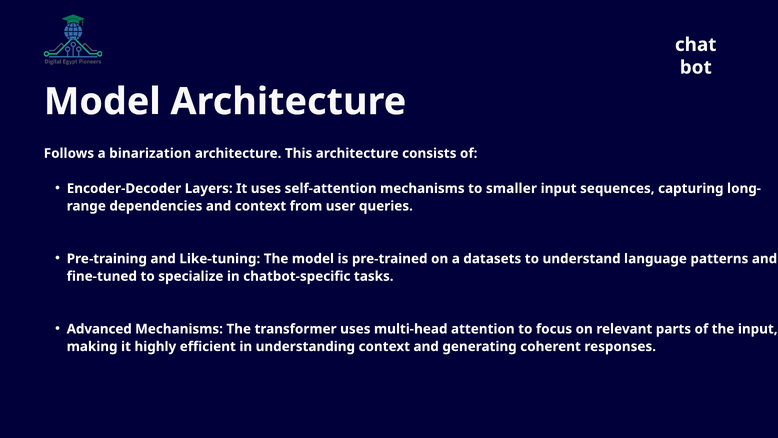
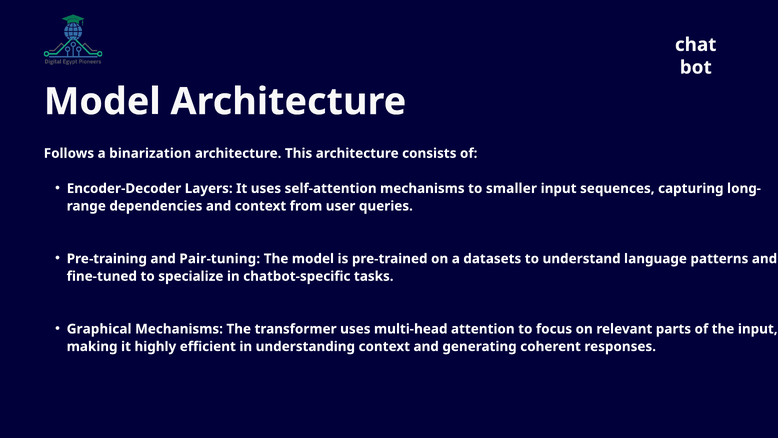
Like-tuning: Like-tuning -> Pair-tuning (220, 259)
Advanced: Advanced -> Graphical (99, 329)
